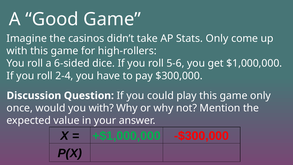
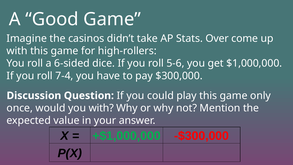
Stats Only: Only -> Over (217, 38)
2-4: 2-4 -> 7-4 (64, 76)
